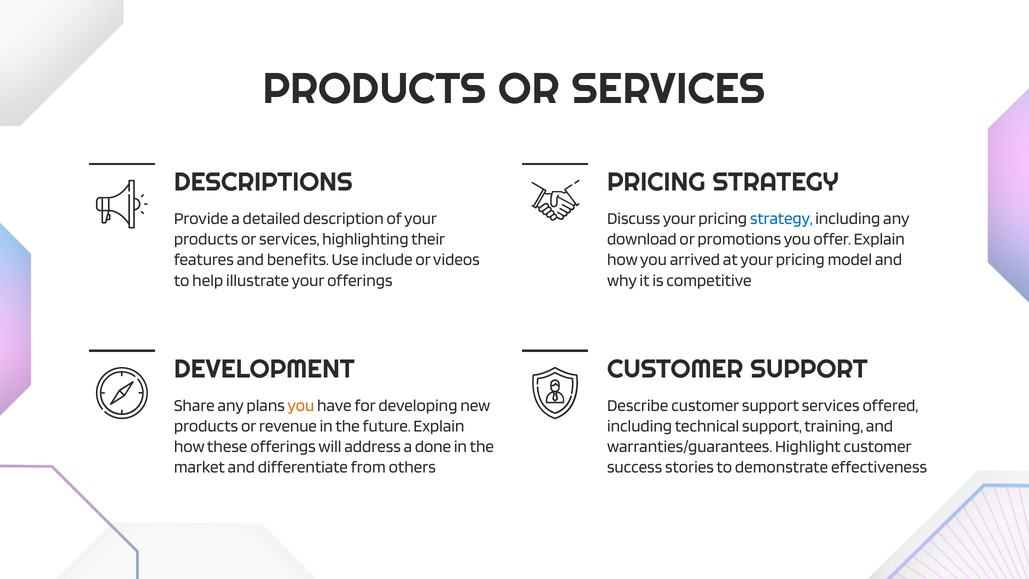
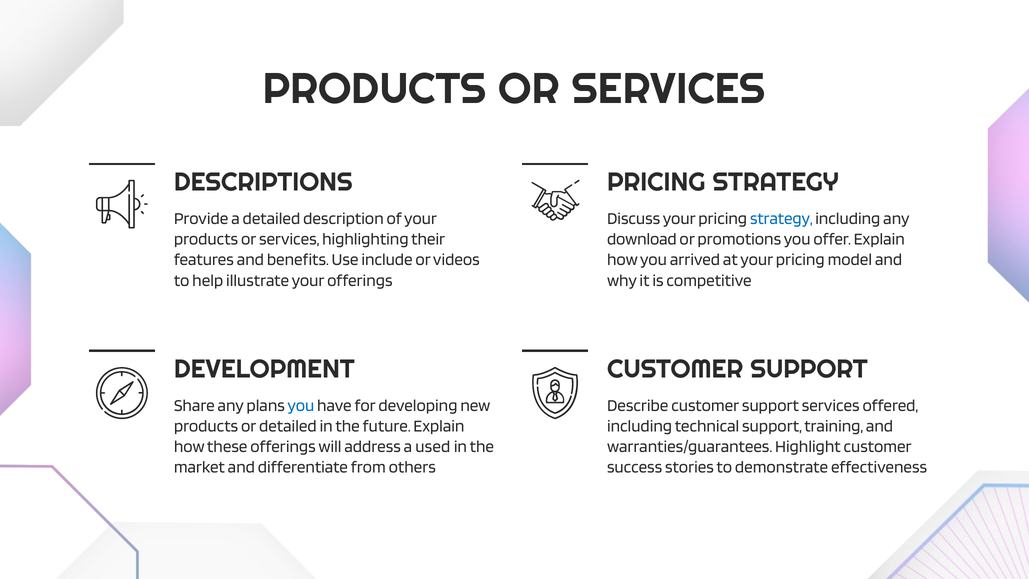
you colour: orange -> blue (301, 405)
or revenue: revenue -> detailed (288, 426)
done: done -> used (433, 447)
